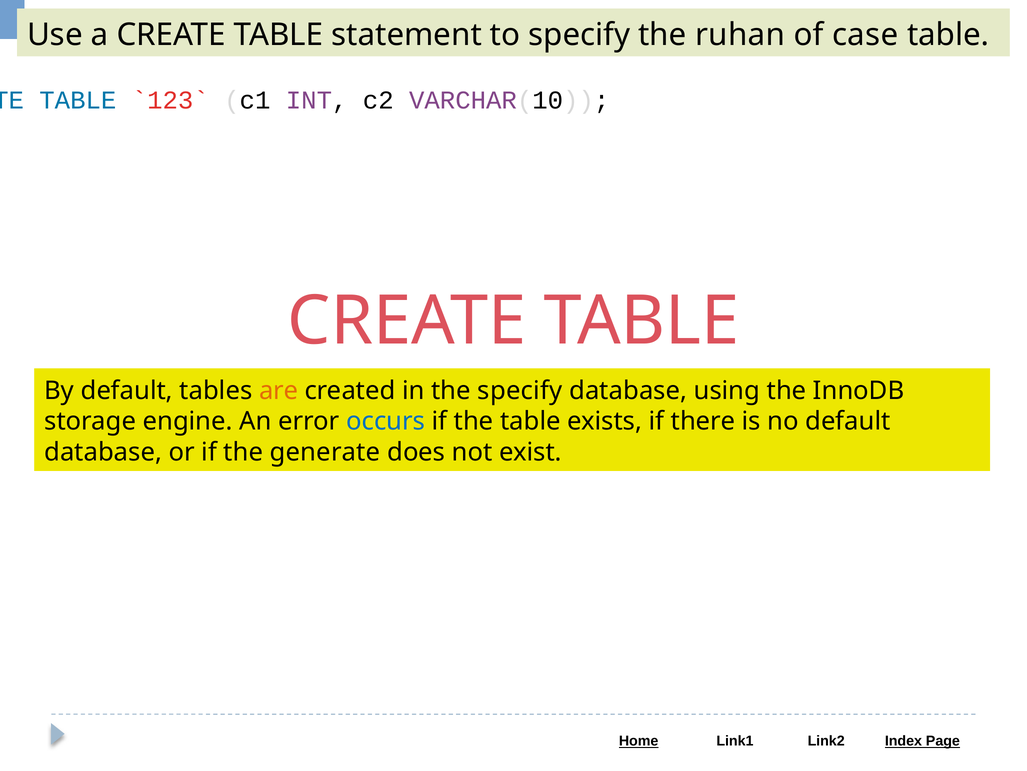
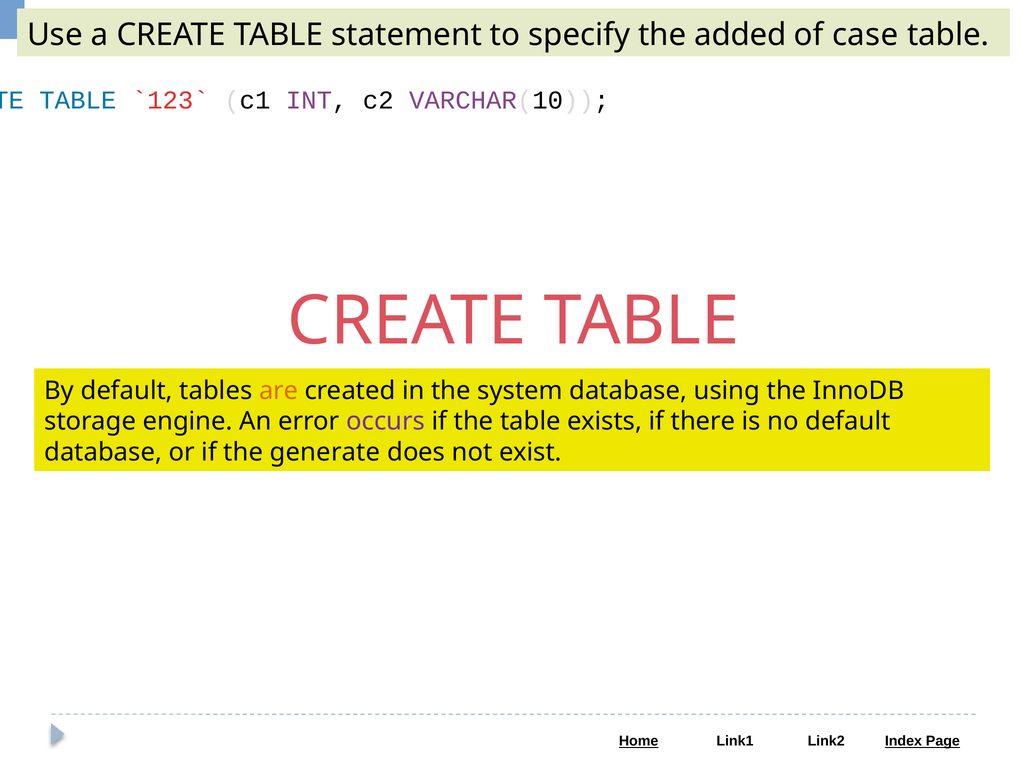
ruhan: ruhan -> added (740, 35)
the specify: specify -> system (520, 390)
occurs colour: blue -> purple (386, 421)
